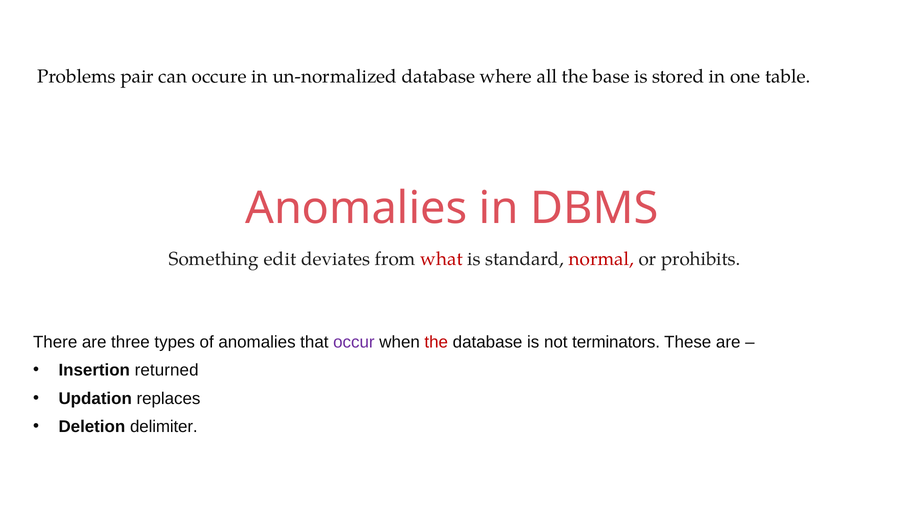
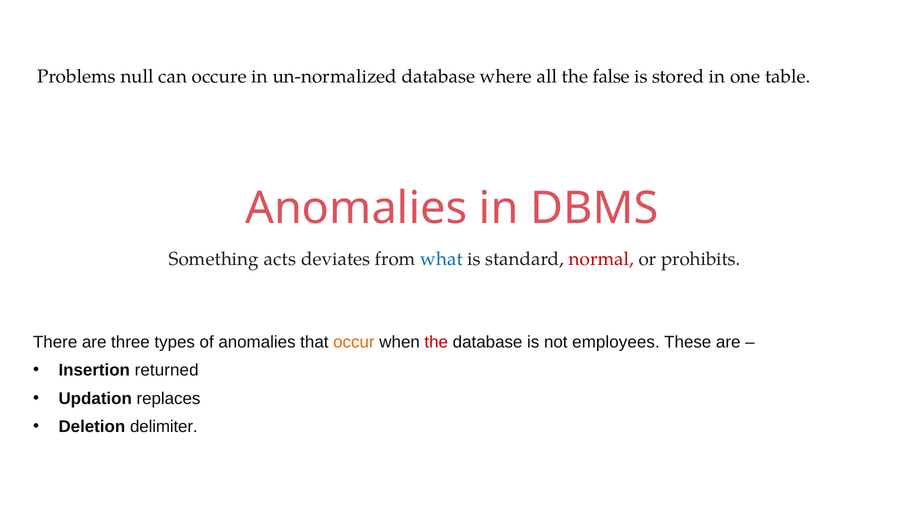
pair: pair -> null (137, 77)
base: base -> false (611, 77)
edit: edit -> acts (280, 260)
what colour: red -> blue (442, 260)
occur colour: purple -> orange (354, 342)
terminators: terminators -> employees (616, 342)
